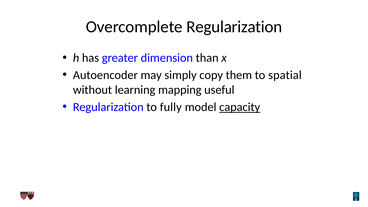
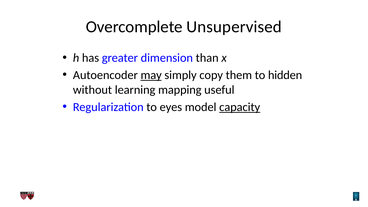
Overcomplete Regularization: Regularization -> Unsupervised (234, 27)
may underline: none -> present (151, 75)
spatial: spatial -> hidden (285, 75)
fully: fully -> eyes (171, 107)
